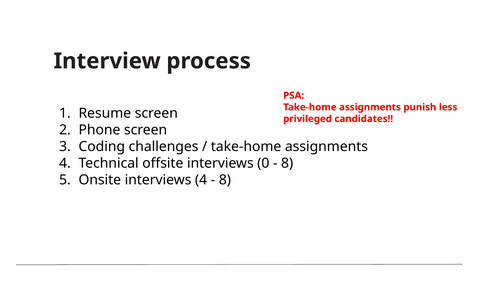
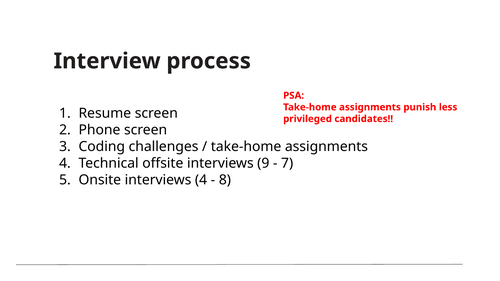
0: 0 -> 9 (263, 163)
8: 8 -> 7 (287, 163)
